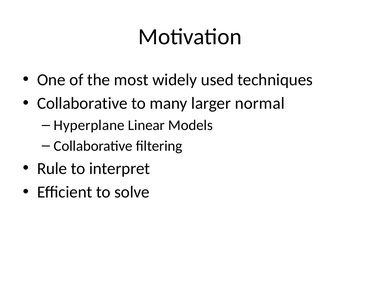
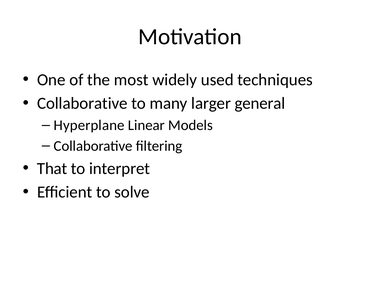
normal: normal -> general (260, 103)
Rule: Rule -> That (52, 168)
